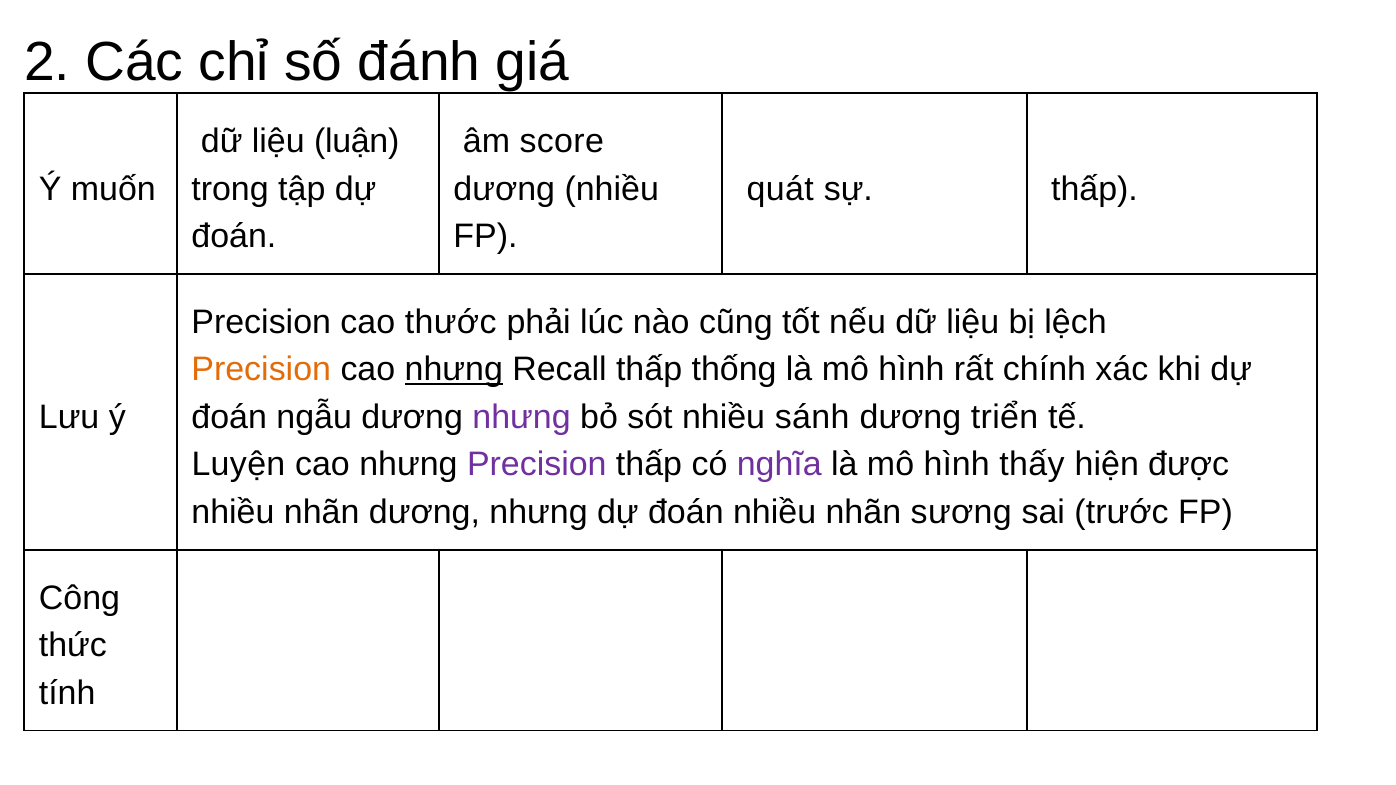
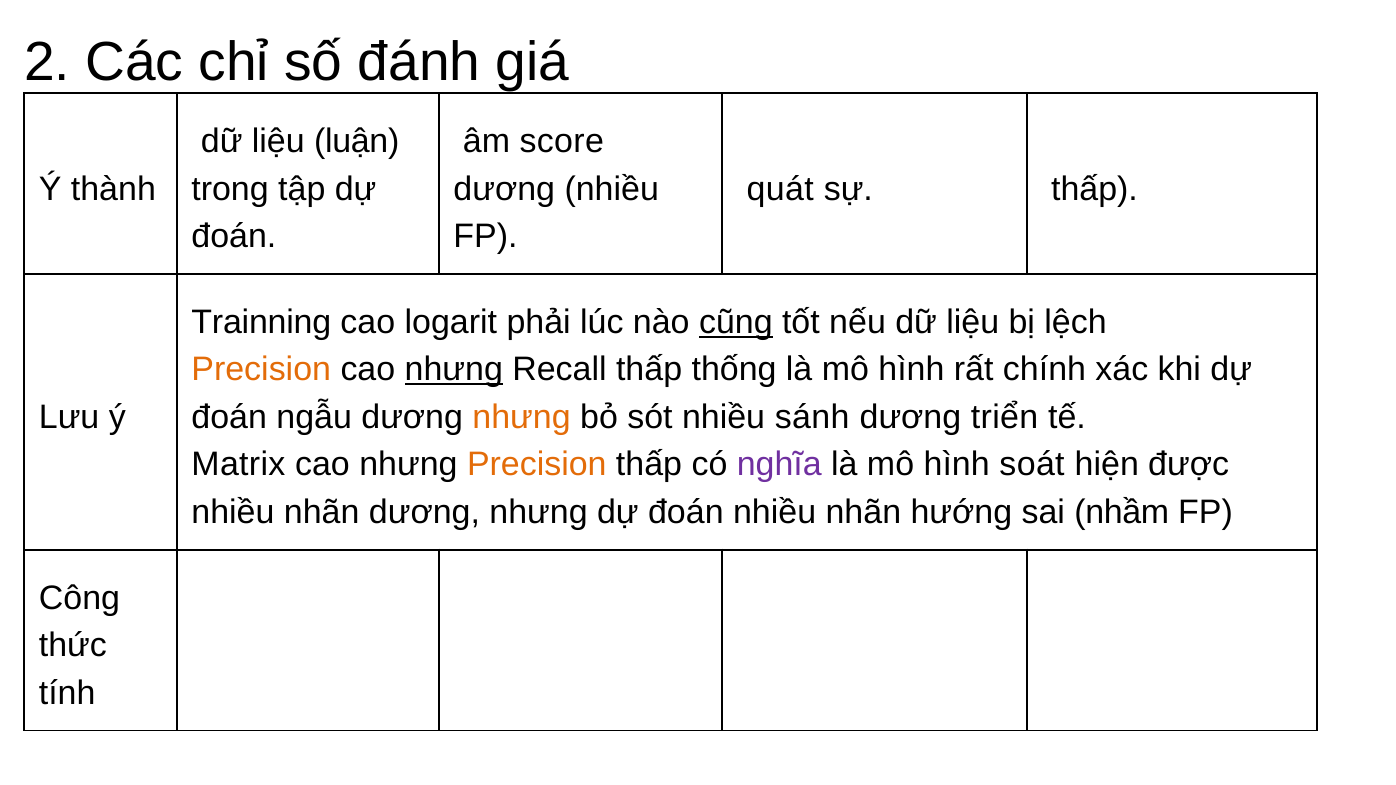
muốn: muốn -> thành (113, 189)
Precision: Precision -> Trainning (261, 322)
thước: thước -> logarit (451, 322)
cũng underline: none -> present (736, 322)
nhưng colour: purple -> orange (522, 417)
Luyện: Luyện -> Matrix (238, 465)
Precision colour: purple -> orange (537, 465)
thấy: thấy -> soát (1032, 465)
sương: sương -> hướng (961, 512)
trước: trước -> nhầm (1122, 512)
